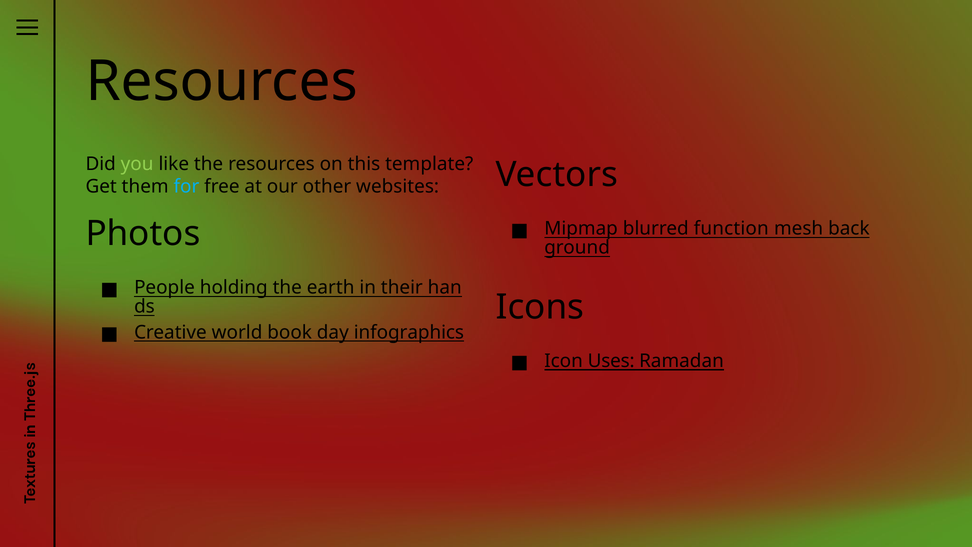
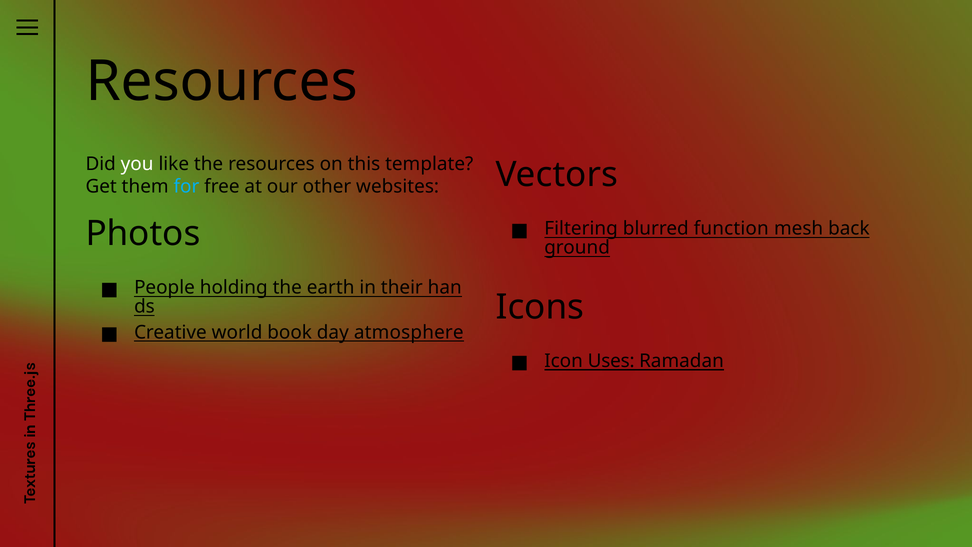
you colour: light green -> white (137, 164)
Mipmap: Mipmap -> Filtering (581, 229)
infographics: infographics -> atmosphere (409, 332)
